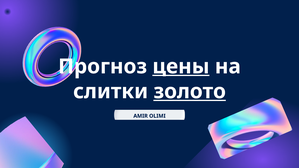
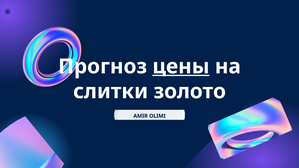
золото underline: present -> none (190, 92)
